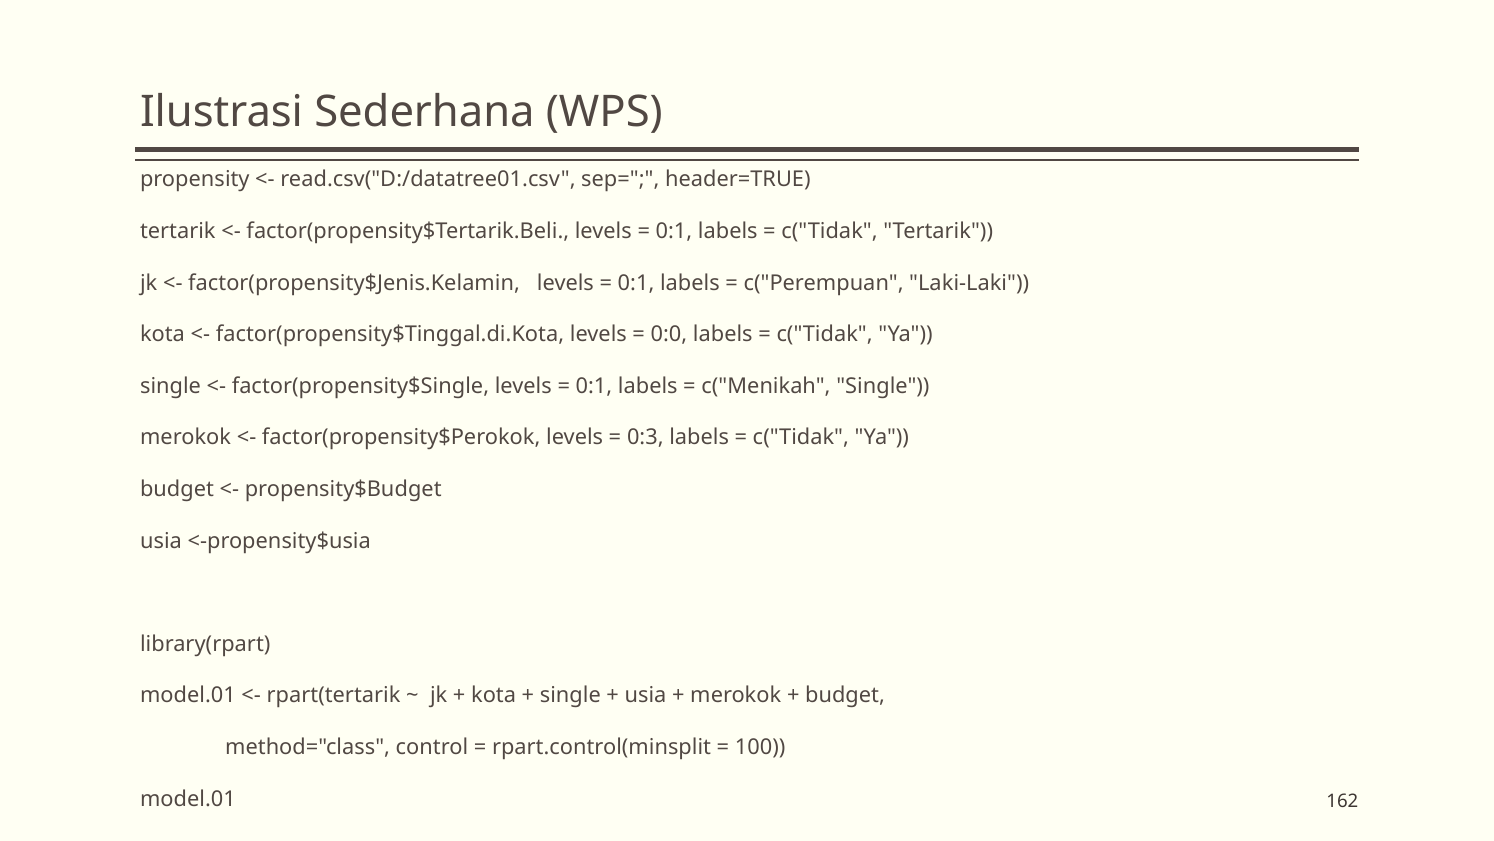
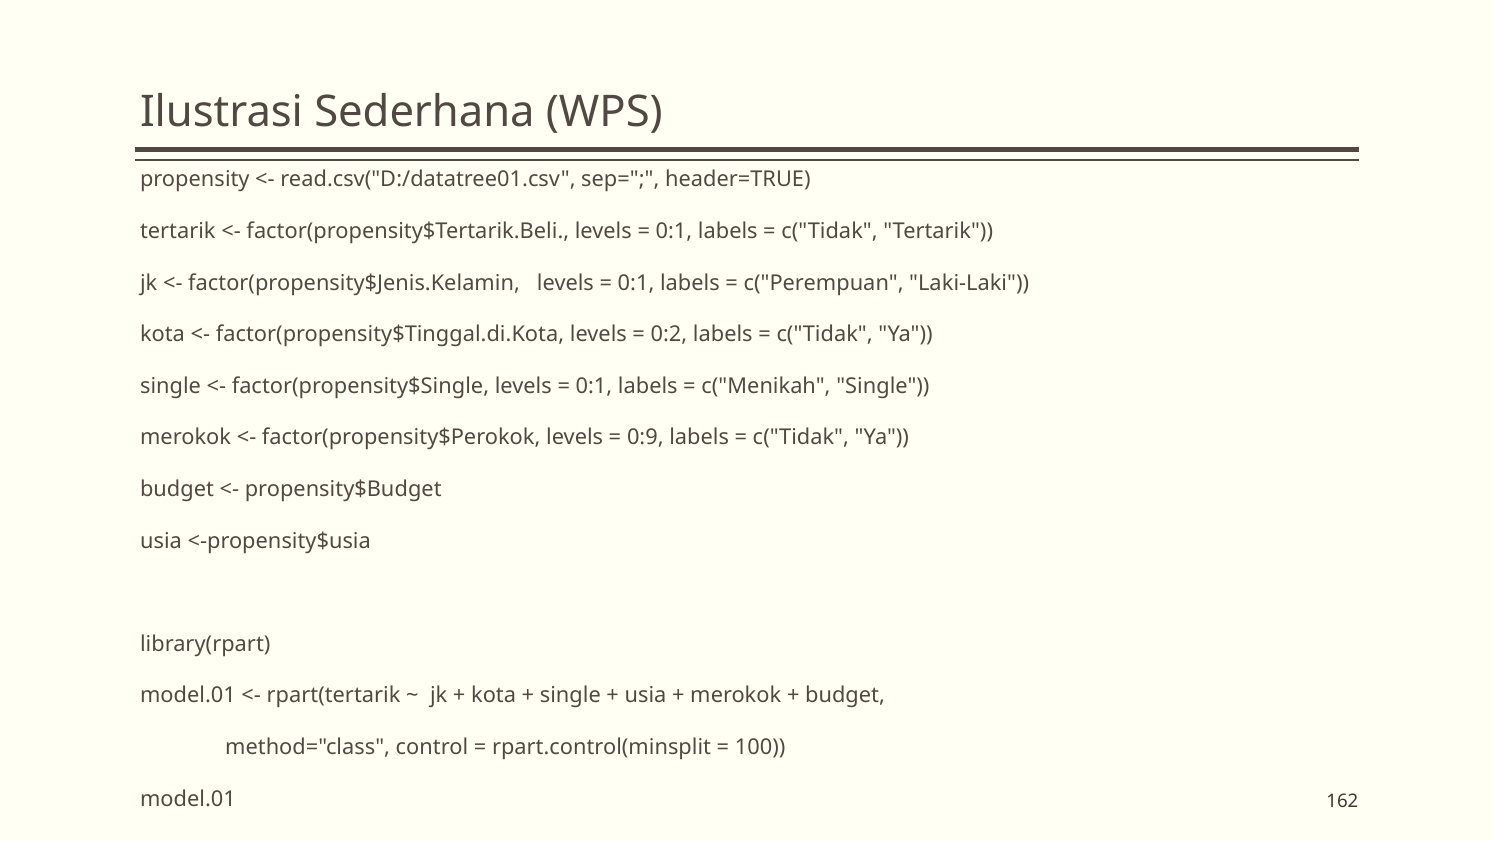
0:0: 0:0 -> 0:2 (669, 334)
0:3: 0:3 -> 0:9 (645, 437)
